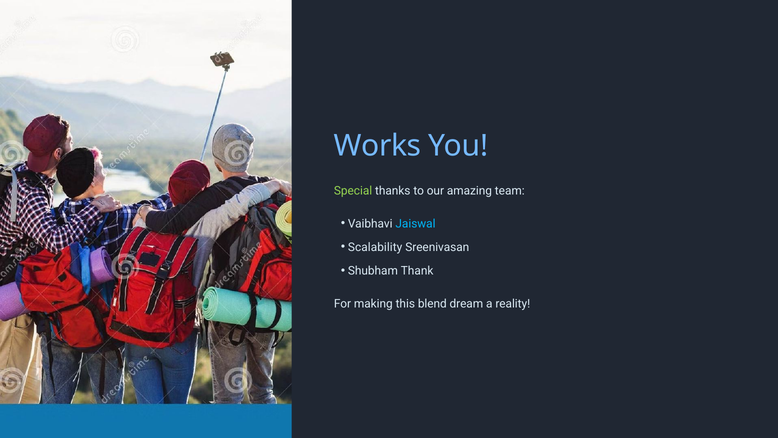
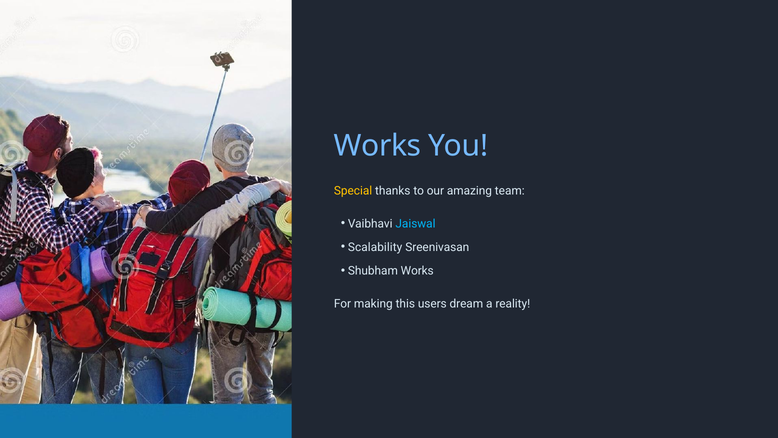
Special colour: light green -> yellow (353, 191)
Shubham Thank: Thank -> Works (417, 271)
blend: blend -> users (432, 303)
